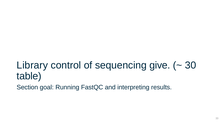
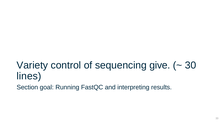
Library: Library -> Variety (32, 65)
table: table -> lines (29, 76)
